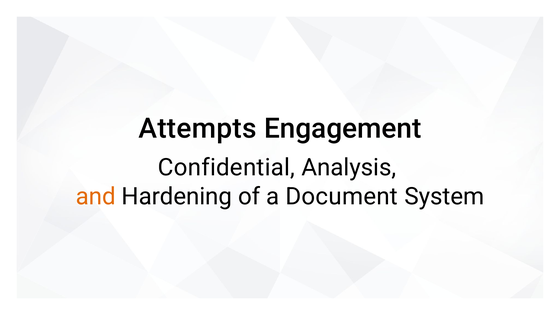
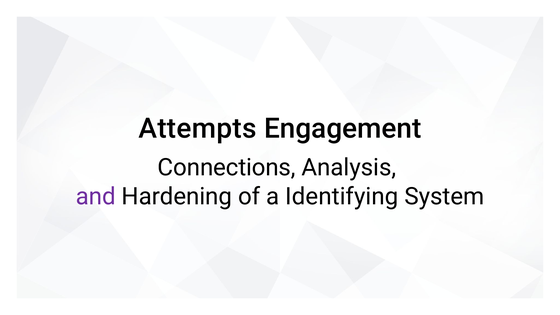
Confidential: Confidential -> Connections (227, 167)
and colour: orange -> purple (96, 196)
Document: Document -> Identifying (342, 196)
